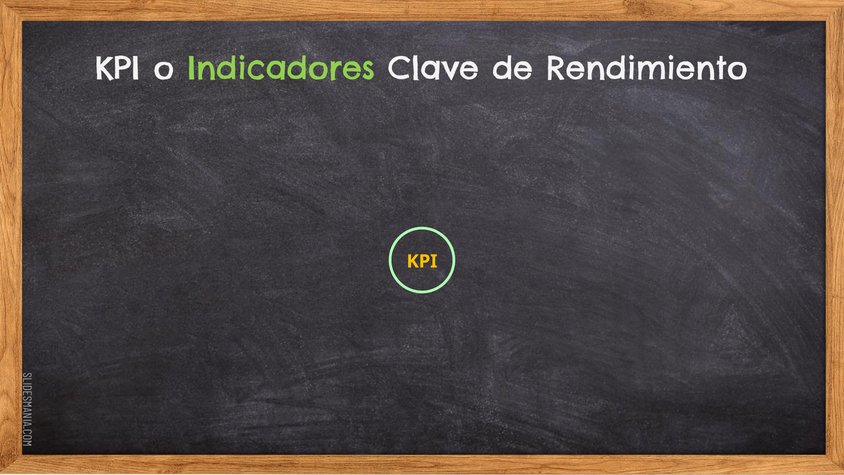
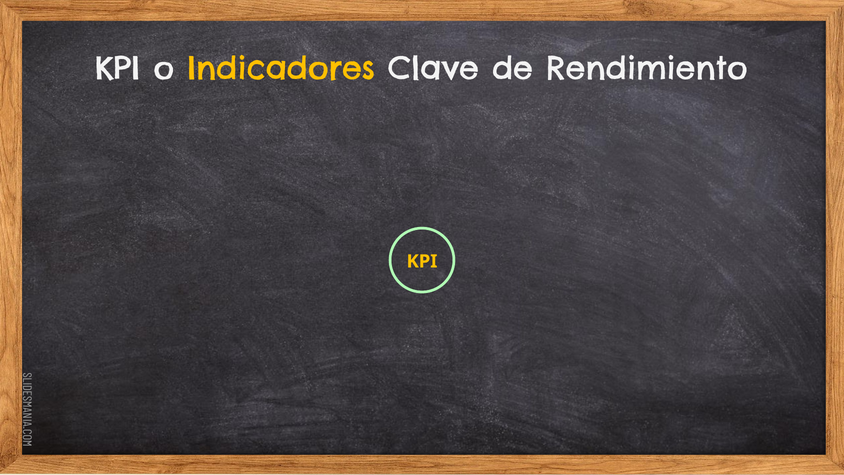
Indicadores colour: light green -> yellow (281, 69)
